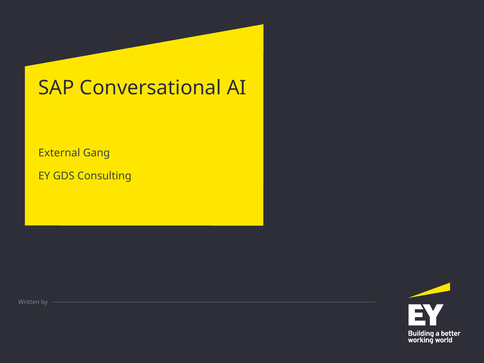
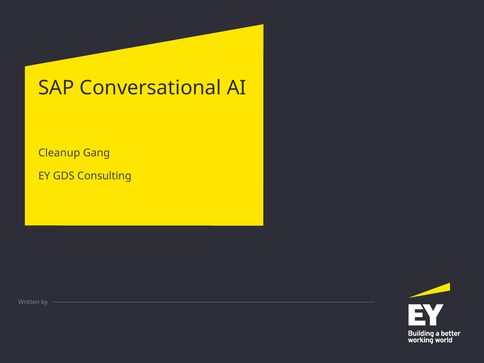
External: External -> Cleanup (59, 153)
